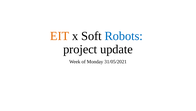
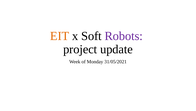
Robots colour: blue -> purple (124, 36)
